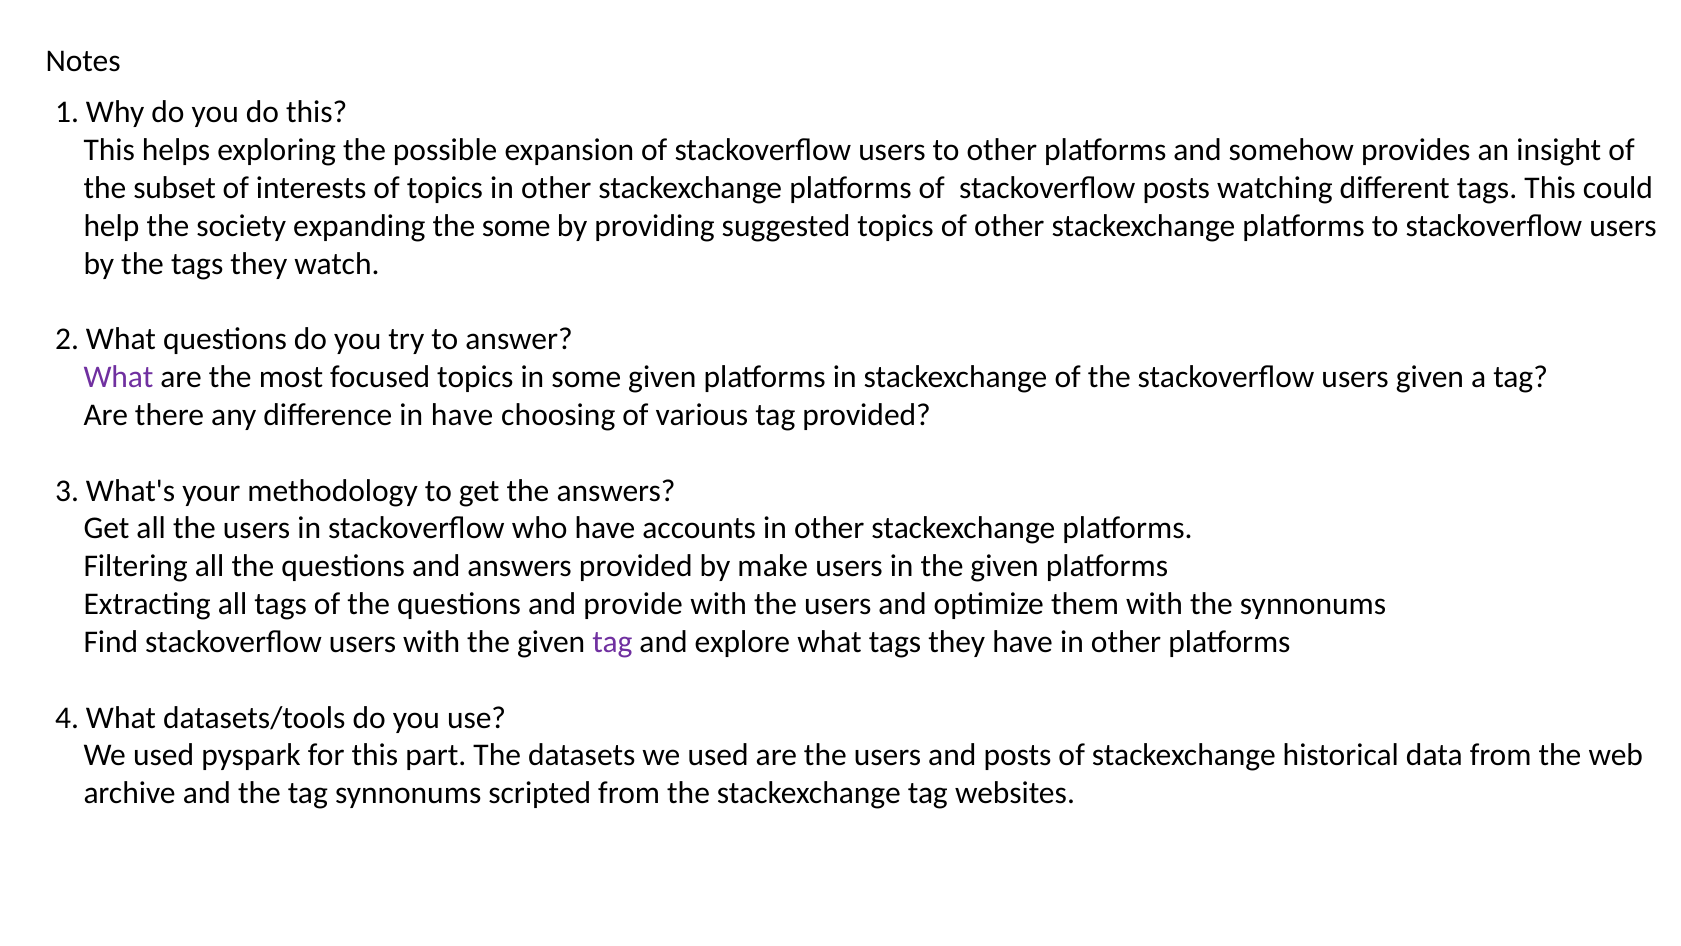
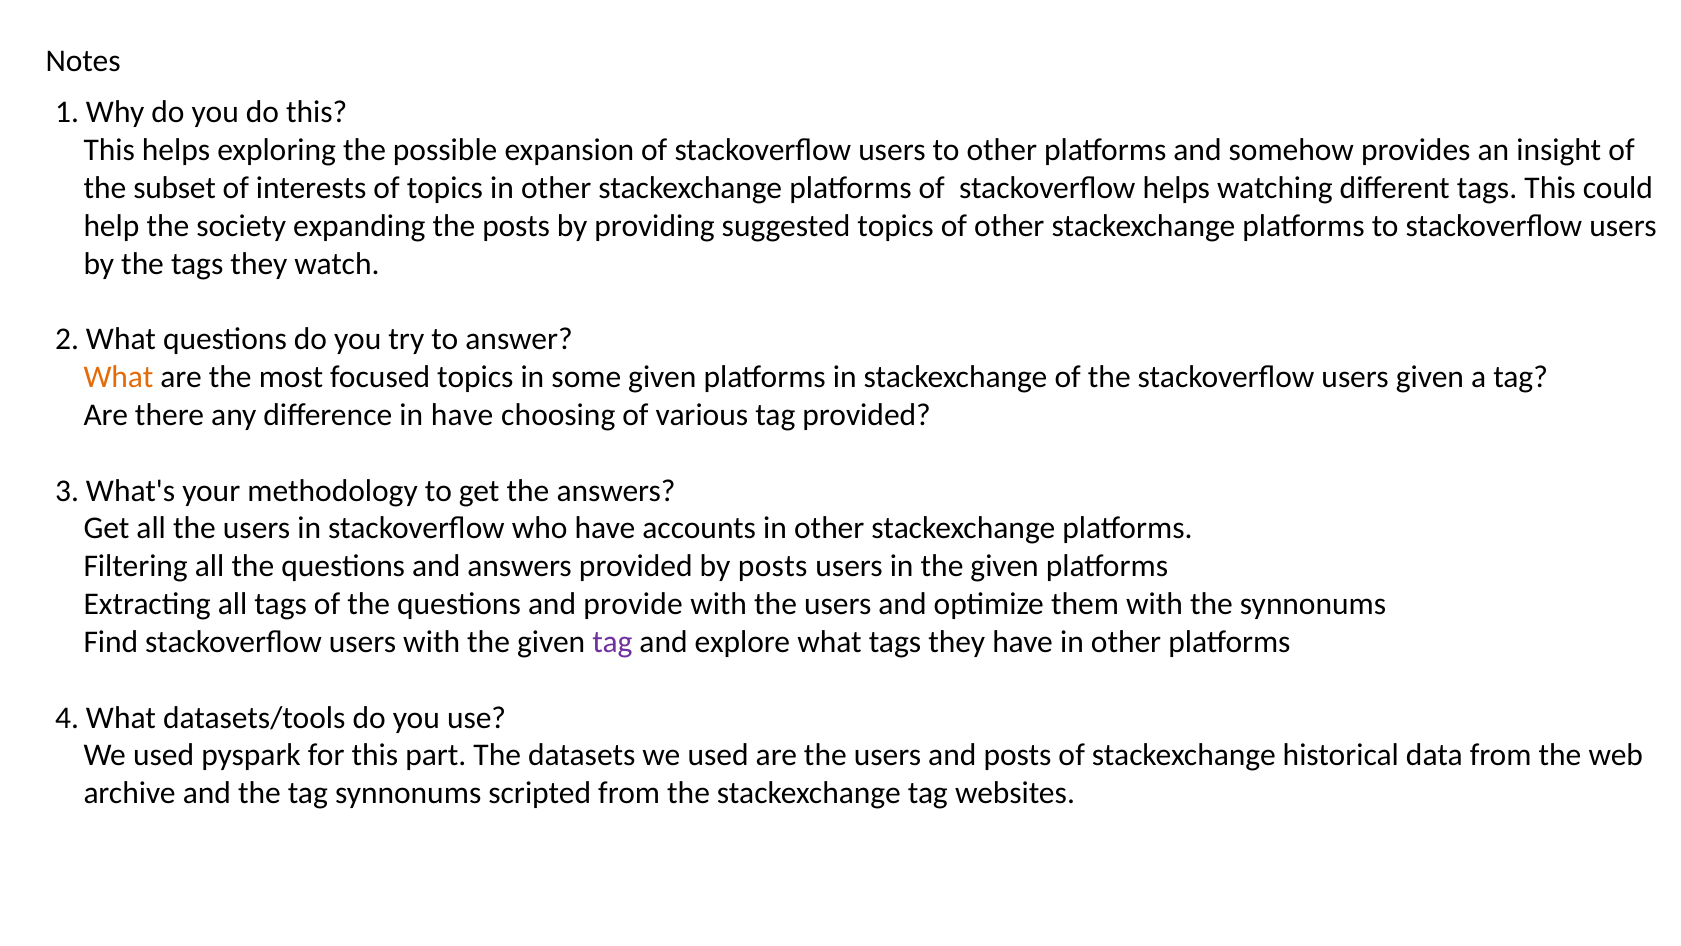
stackoverflow posts: posts -> helps (1176, 188)
the some: some -> posts (516, 226)
What colour: purple -> orange (118, 377)
by make: make -> posts (773, 566)
